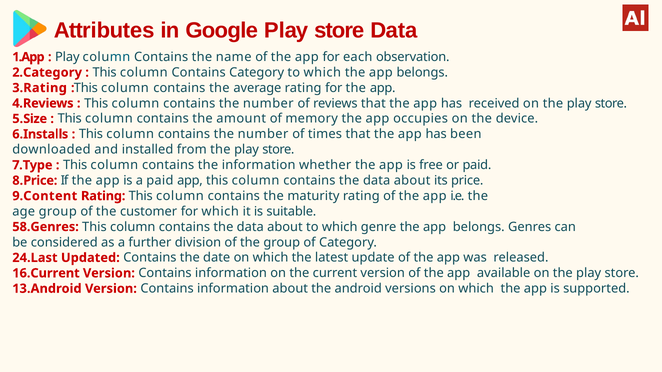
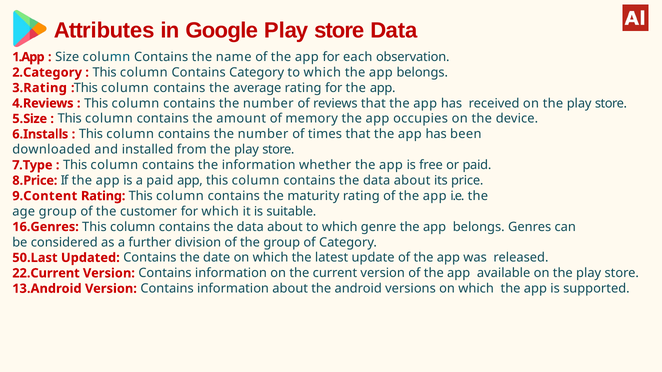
Play: Play -> Size (67, 57)
58.Genres: 58.Genres -> 16.Genres (46, 227)
24.Last: 24.Last -> 50.Last (35, 258)
16.Current: 16.Current -> 22.Current (46, 273)
